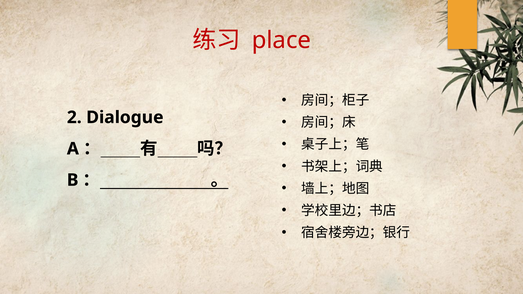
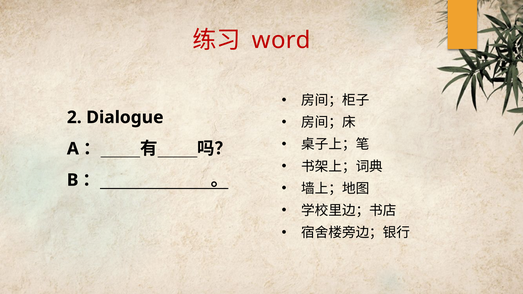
place: place -> word (281, 40)
